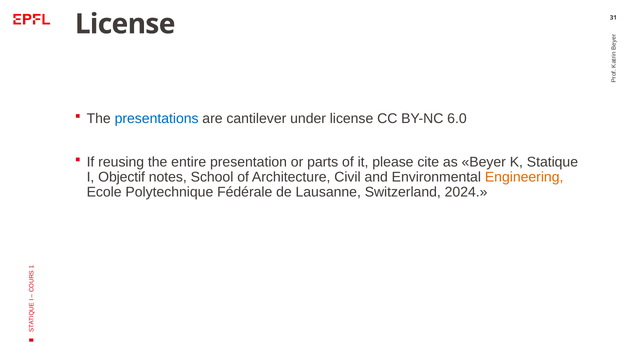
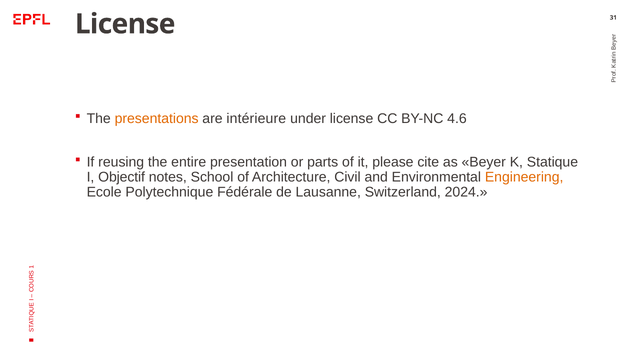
presentations colour: blue -> orange (157, 119)
cantilever: cantilever -> intérieure (256, 119)
6.0: 6.0 -> 4.6 (457, 119)
